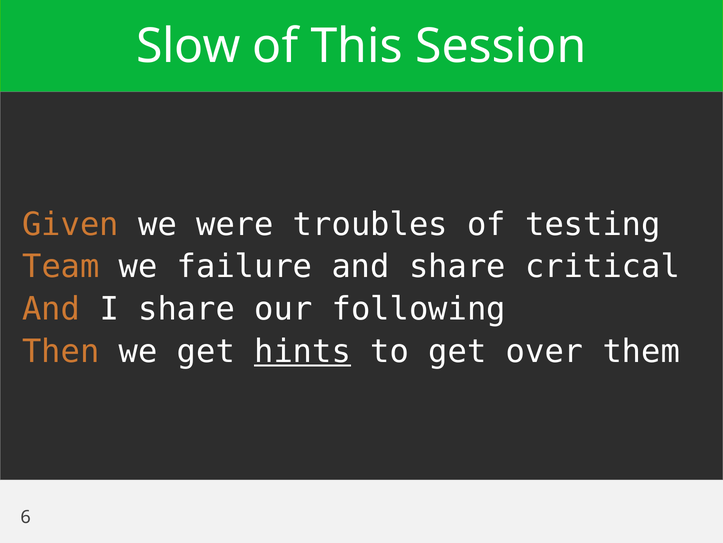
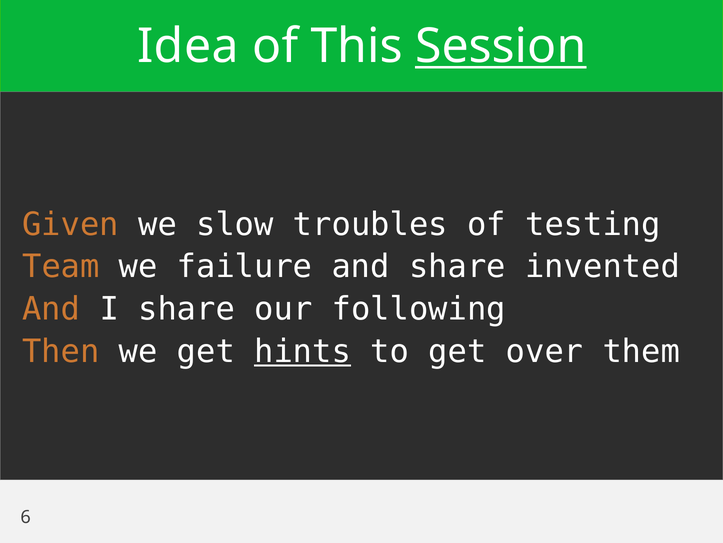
Slow: Slow -> Idea (188, 46)
Session underline: none -> present (501, 46)
were: were -> slow (235, 224)
critical: critical -> invented (603, 266)
